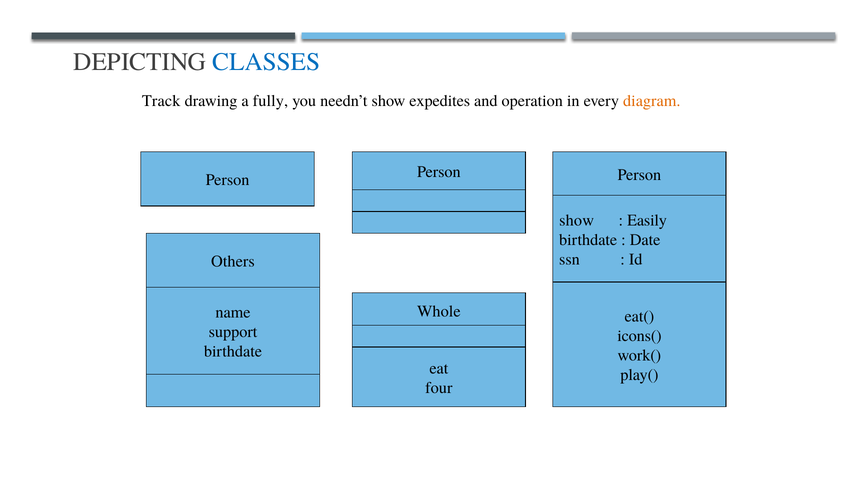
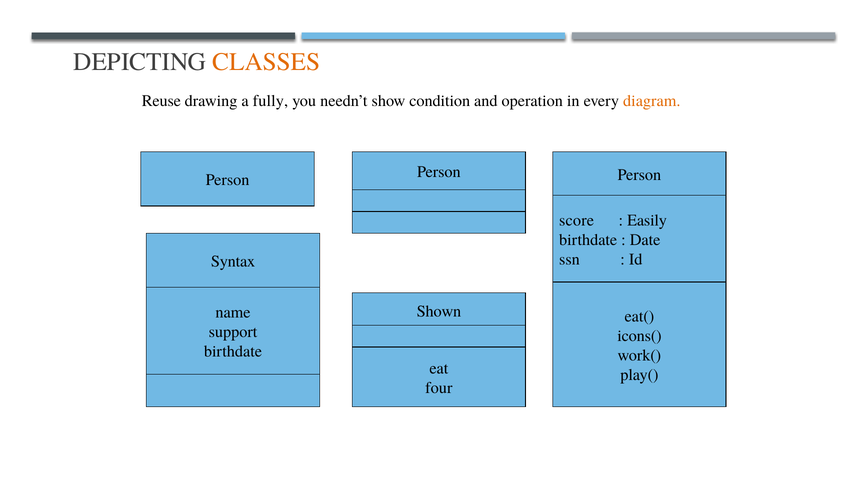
CLASSES colour: blue -> orange (266, 62)
Track: Track -> Reuse (161, 101)
expedites: expedites -> condition (440, 101)
show: show -> score (577, 220)
Others: Others -> Syntax (233, 261)
Whole: Whole -> Shown (439, 311)
